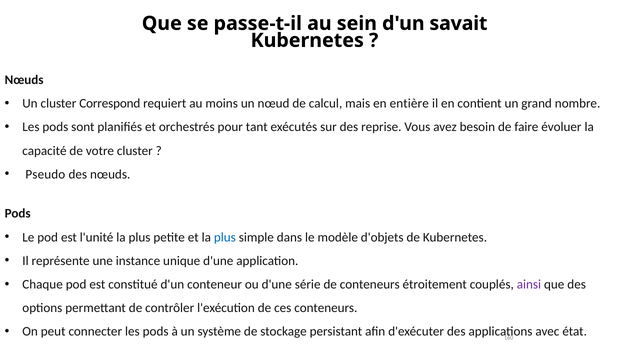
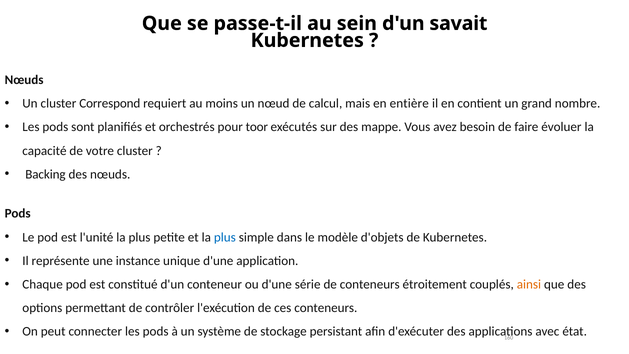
tant: tant -> toor (257, 127)
reprise: reprise -> mappe (381, 127)
Pseudo: Pseudo -> Backing (45, 174)
ainsi colour: purple -> orange (529, 284)
